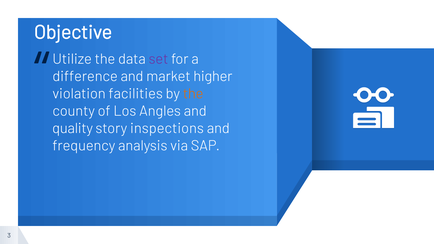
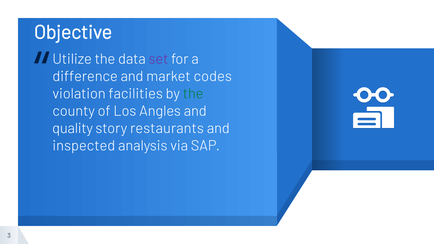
higher: higher -> codes (213, 76)
the colour: orange -> green (193, 94)
inspections: inspections -> restaurants (167, 128)
frequency: frequency -> inspected (84, 146)
